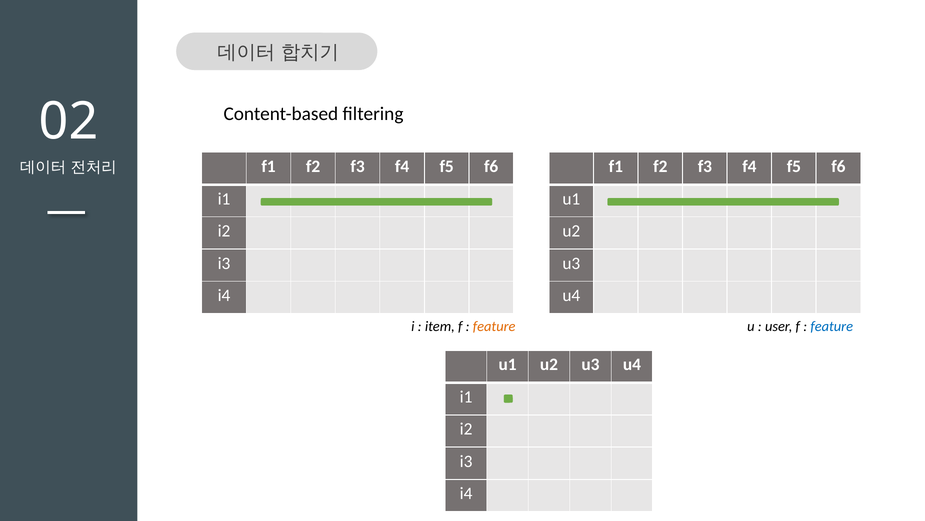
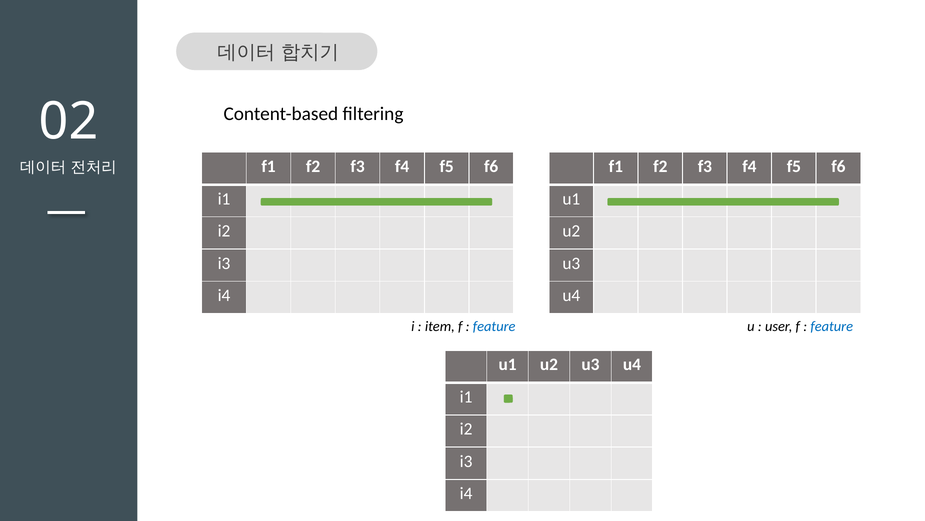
feature colour: orange -> blue (494, 326)
